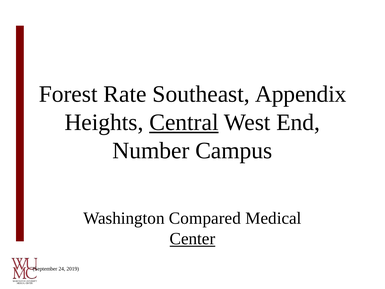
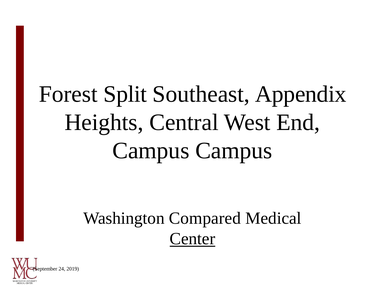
Rate: Rate -> Split (125, 94)
Central underline: present -> none (184, 122)
Number: Number -> Campus (151, 151)
